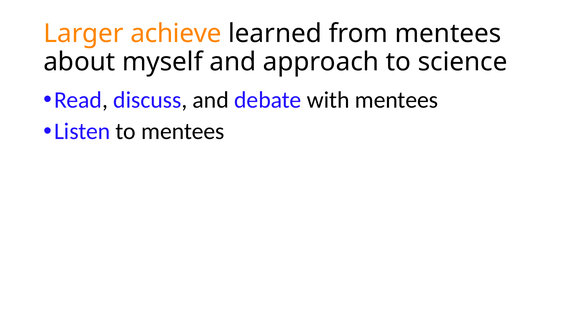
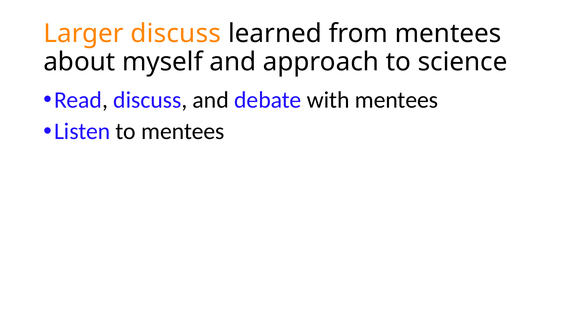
Larger achieve: achieve -> discuss (176, 34)
